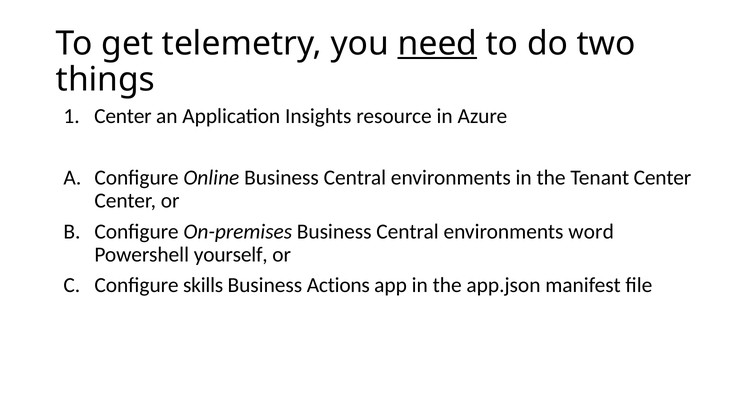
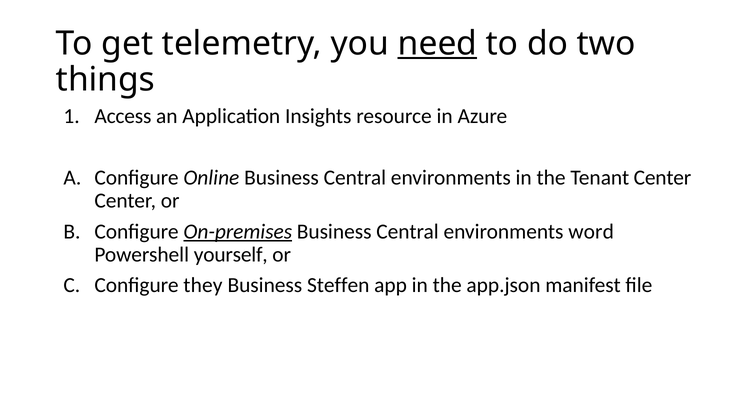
Center: Center -> Access (123, 116)
On-premises underline: none -> present (238, 231)
skills: skills -> they (203, 285)
Actions: Actions -> Steffen (338, 285)
